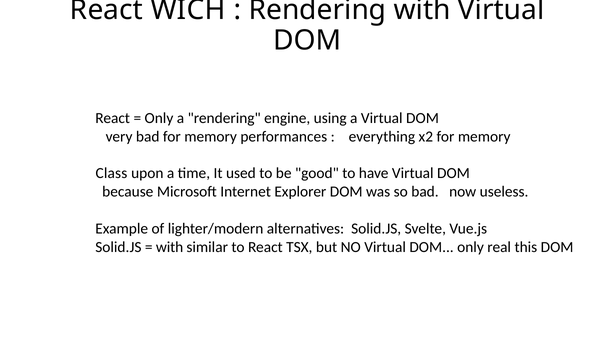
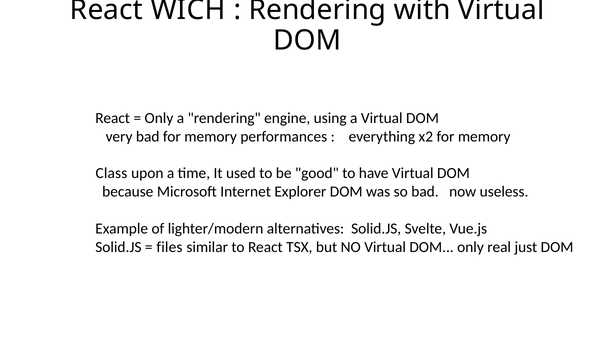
with: with -> files (169, 247)
this: this -> just (526, 247)
